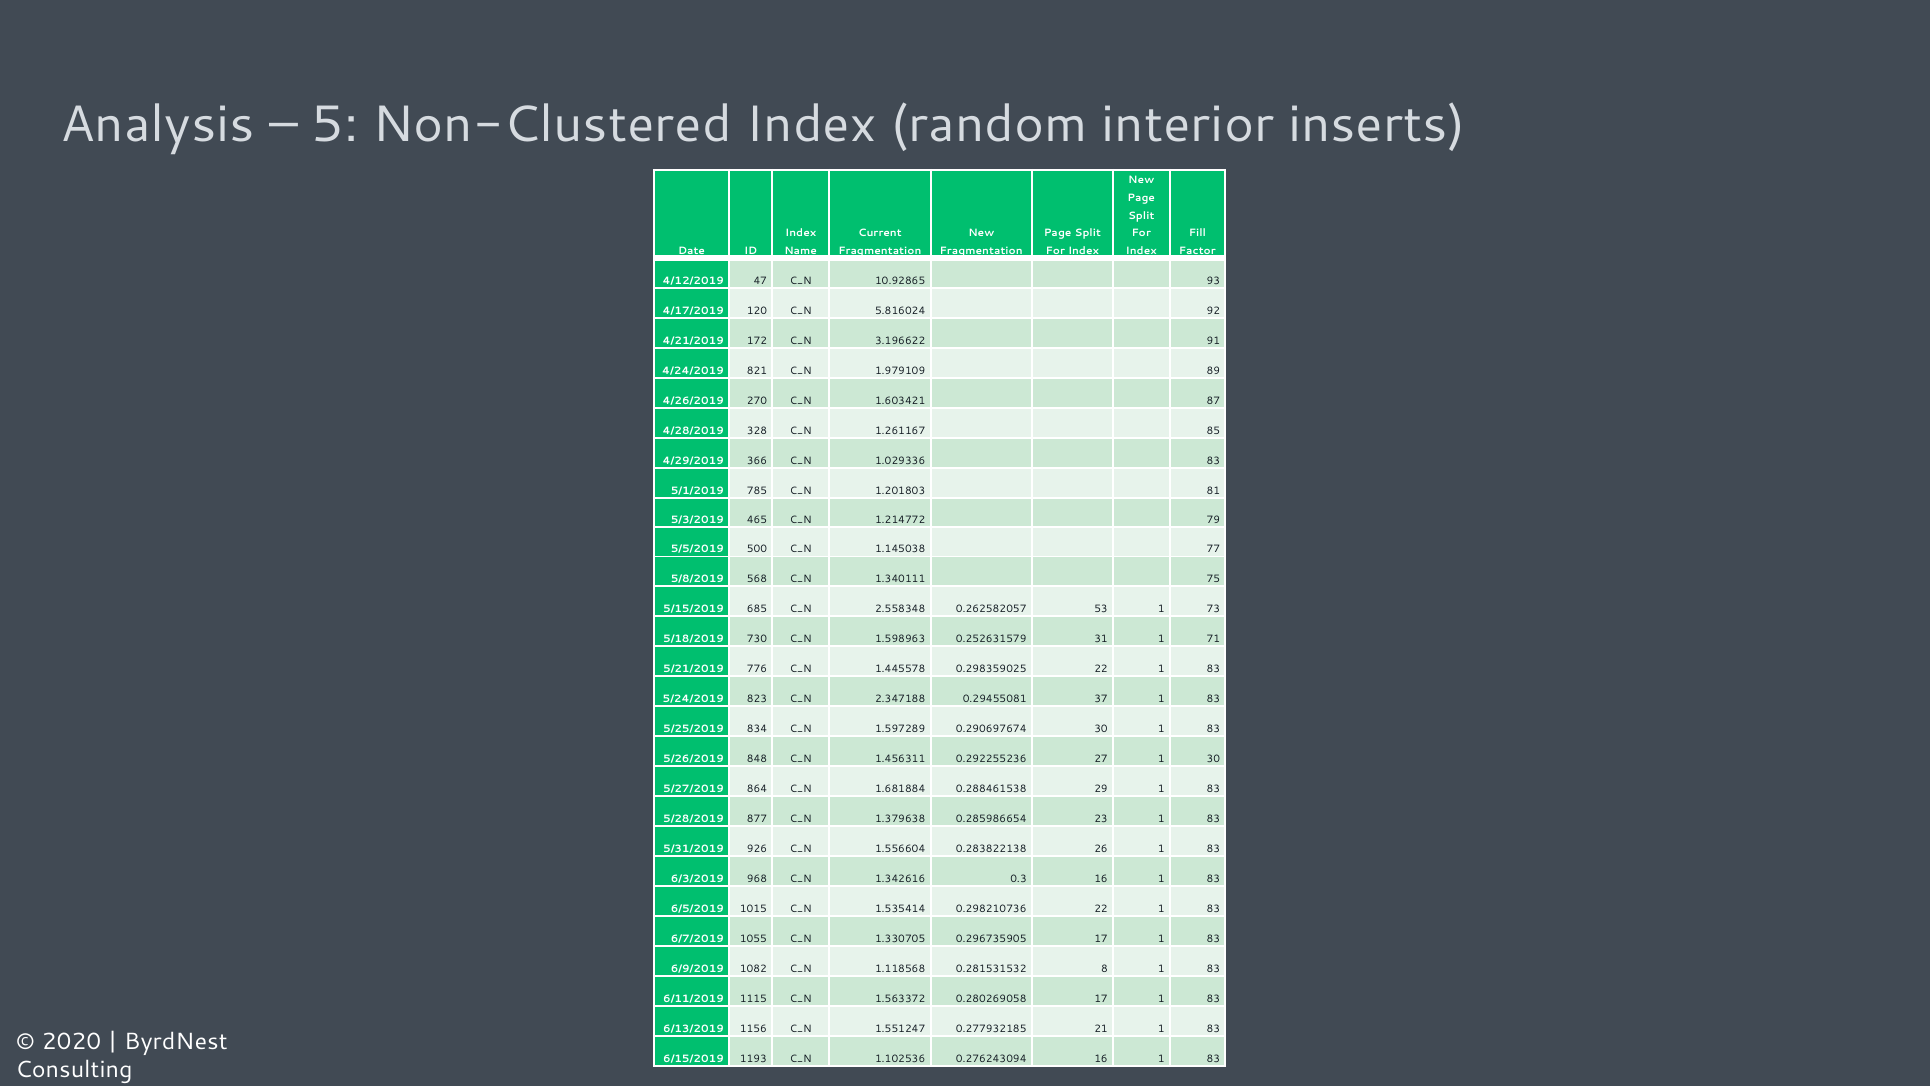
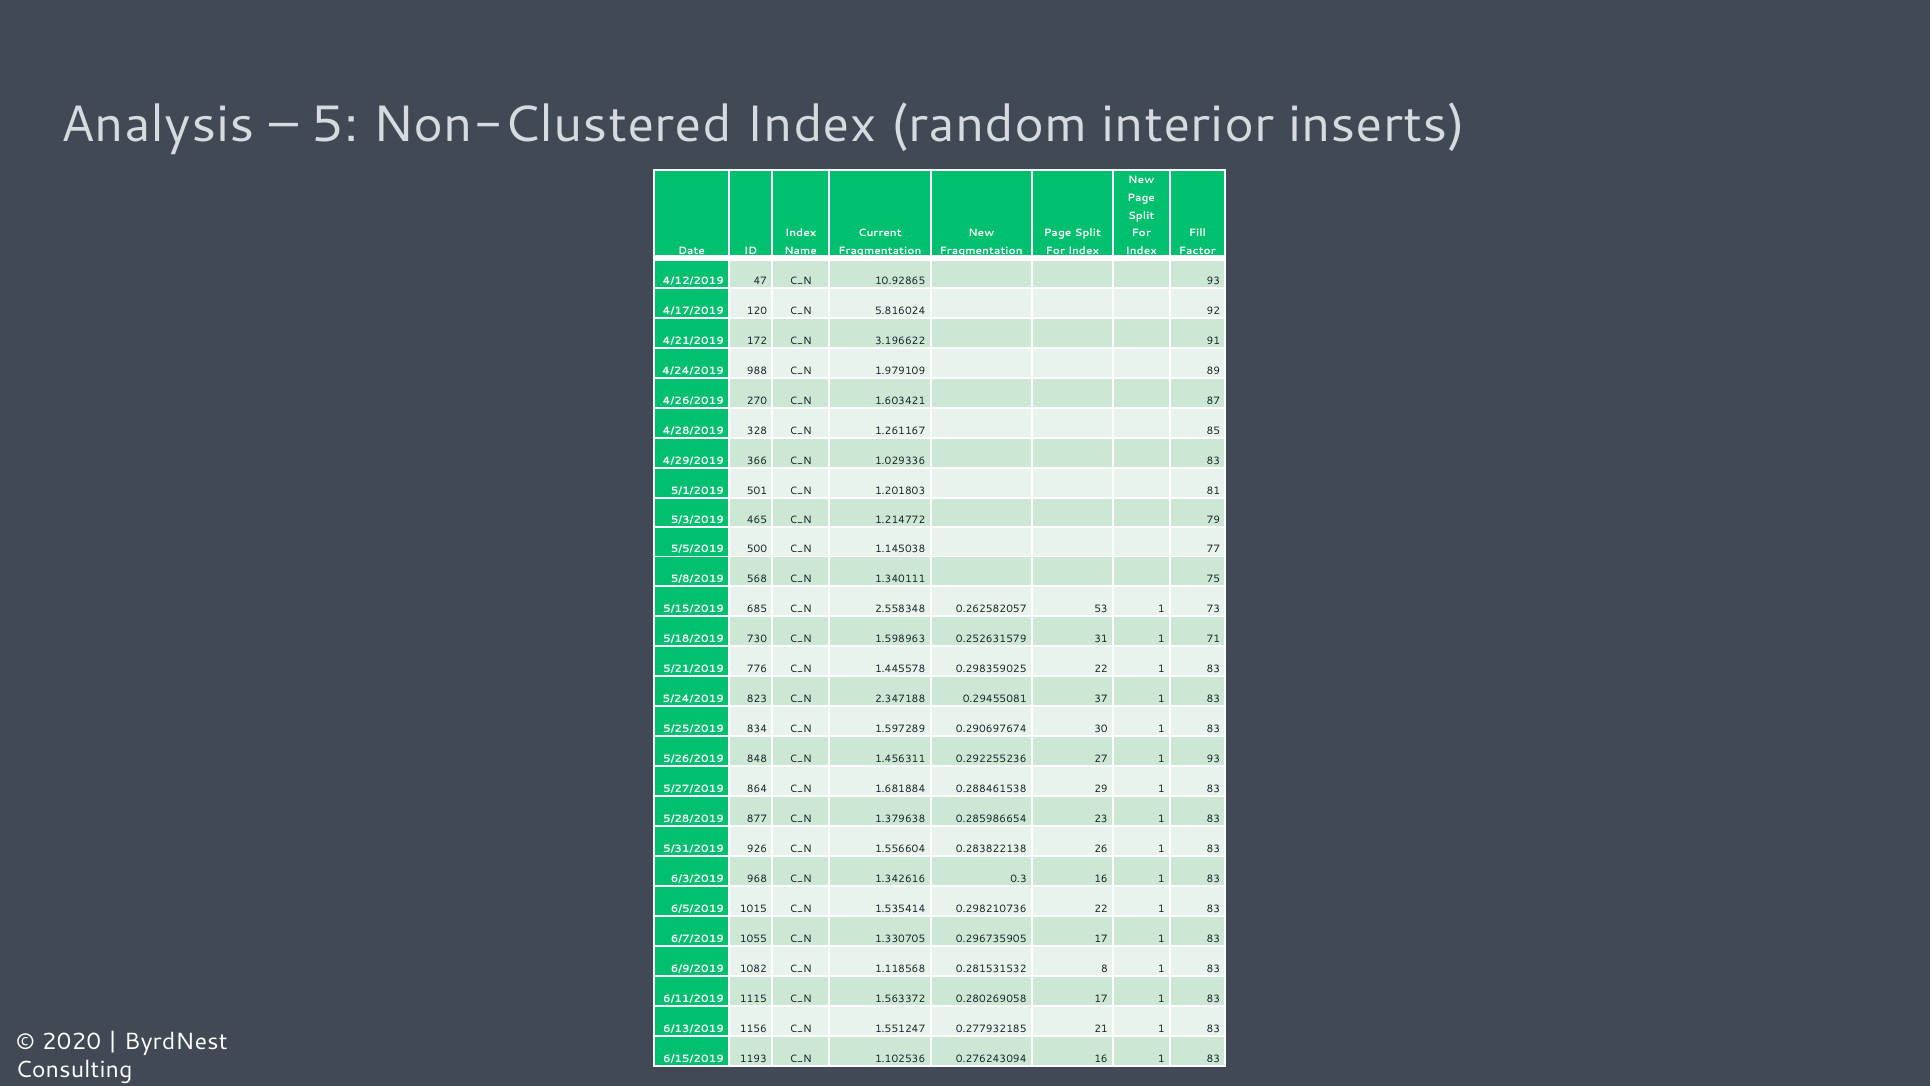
821: 821 -> 988 (757, 371)
785: 785 -> 501 (757, 490)
1 30: 30 -> 93 (1213, 759)
